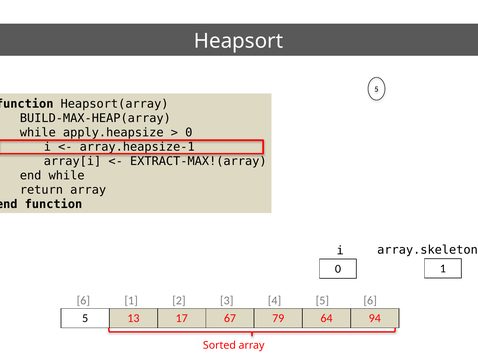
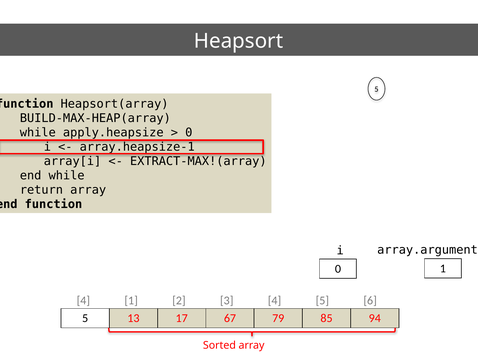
array.skeleton: array.skeleton -> array.argument (428, 250)
6: 6 -> 4 (83, 300)
64: 64 -> 85 (327, 318)
